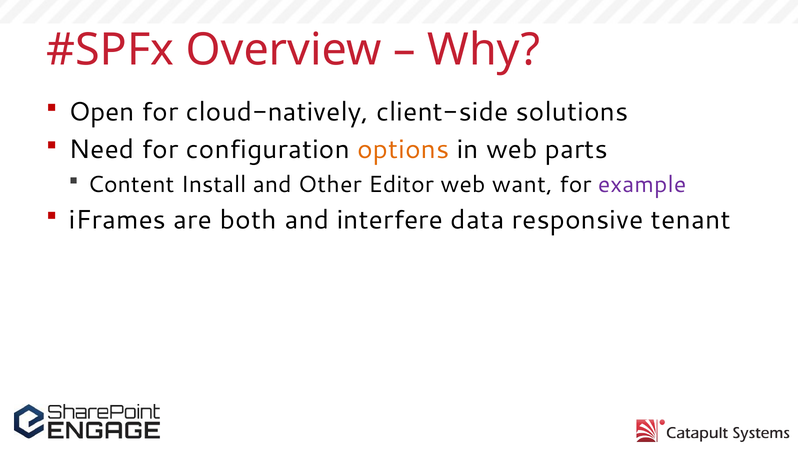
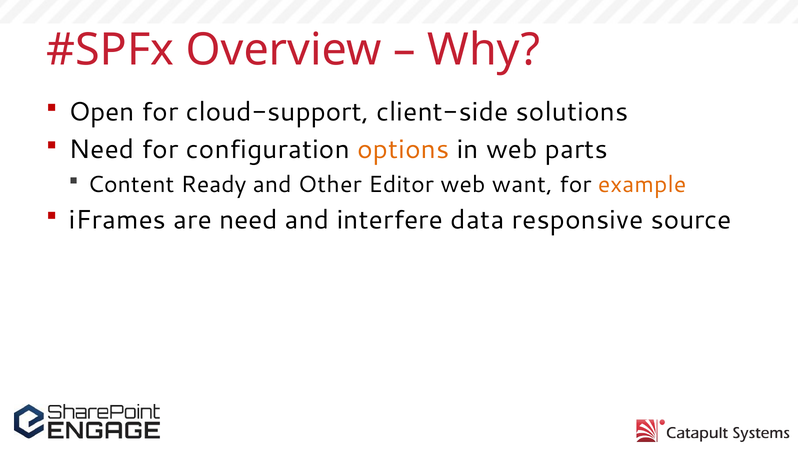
cloud-natively: cloud-natively -> cloud-support (277, 112)
Install: Install -> Ready (214, 184)
example colour: purple -> orange (642, 184)
are both: both -> need (248, 220)
tenant: tenant -> source (691, 220)
